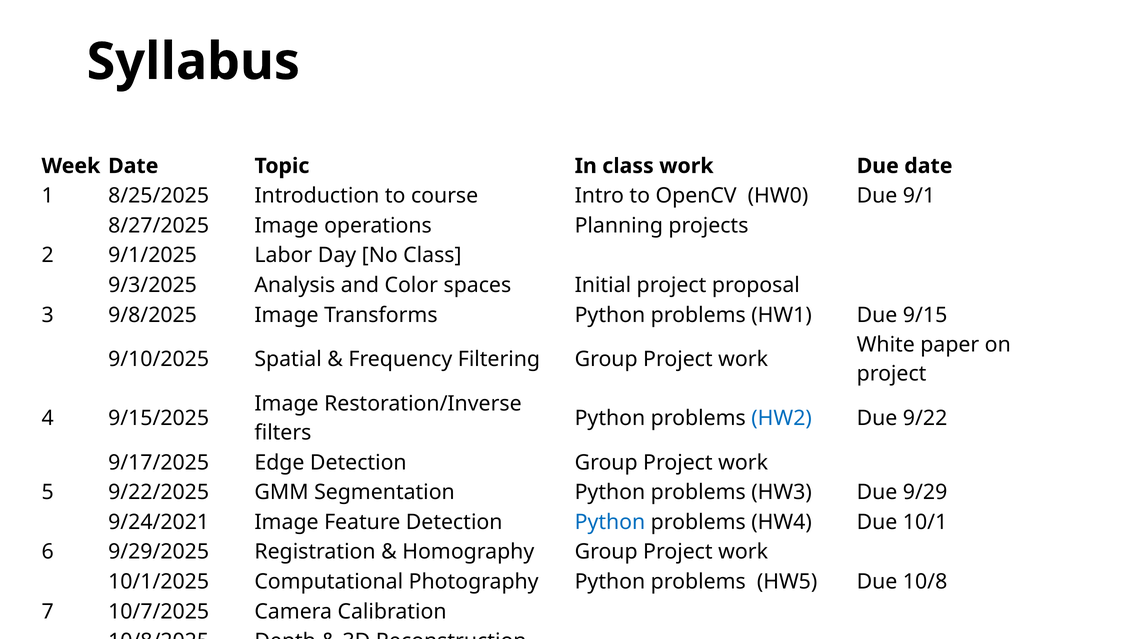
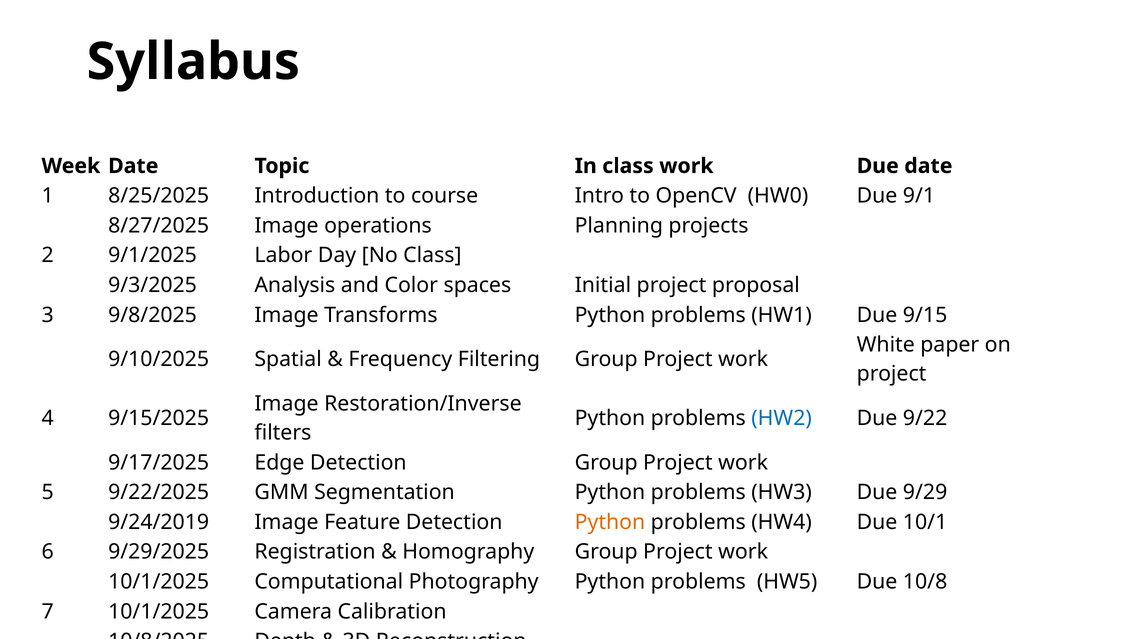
9/24/2021: 9/24/2021 -> 9/24/2019 (159, 522)
Python colour: blue -> orange (610, 522)
7 10/7/2025: 10/7/2025 -> 10/1/2025 (159, 612)
